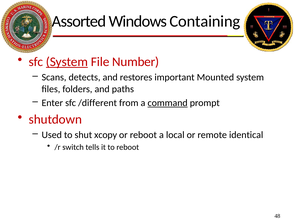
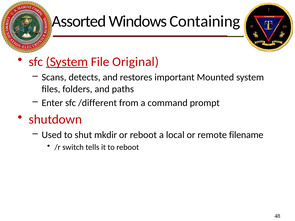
Number: Number -> Original (136, 62)
command underline: present -> none (168, 103)
xcopy: xcopy -> mkdir (106, 135)
identical: identical -> filename (246, 135)
